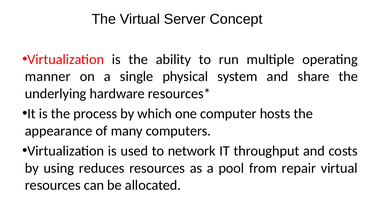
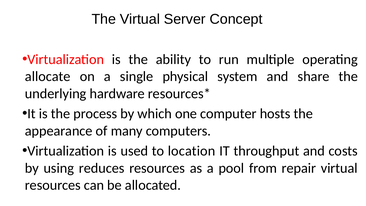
manner: manner -> allocate (48, 76)
network: network -> location (192, 151)
